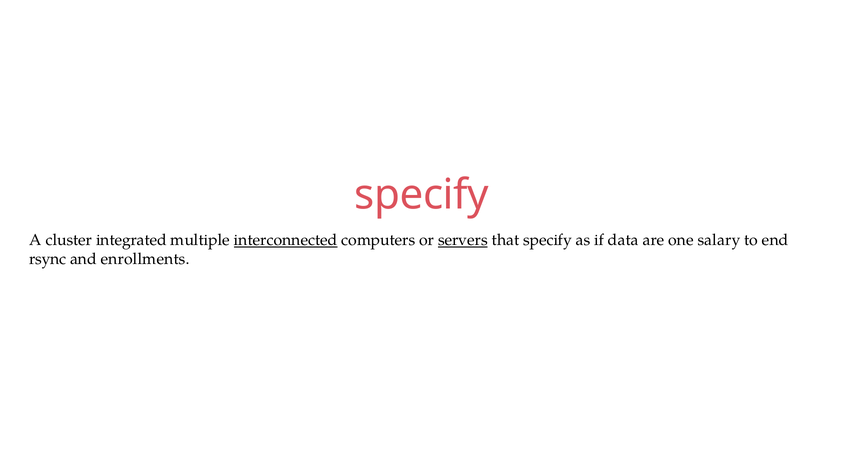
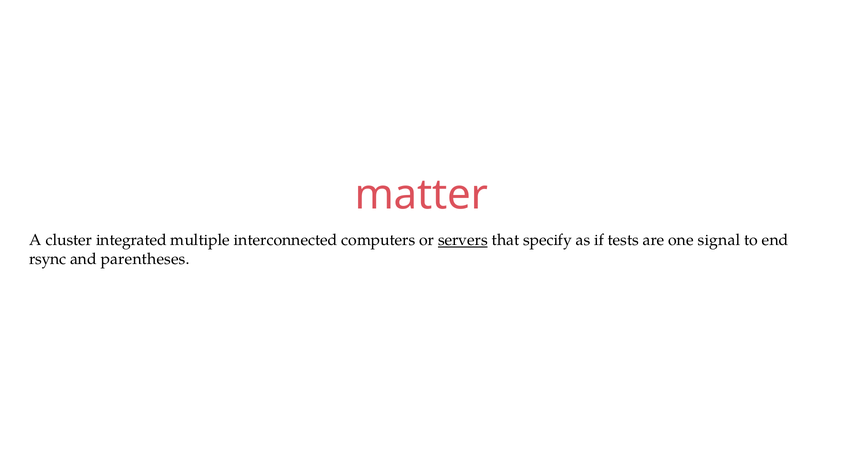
specify: specify -> matter (422, 195)
interconnected underline: present -> none (286, 240)
data: data -> tests (623, 240)
salary: salary -> signal (719, 240)
enrollments: enrollments -> parentheses (145, 259)
